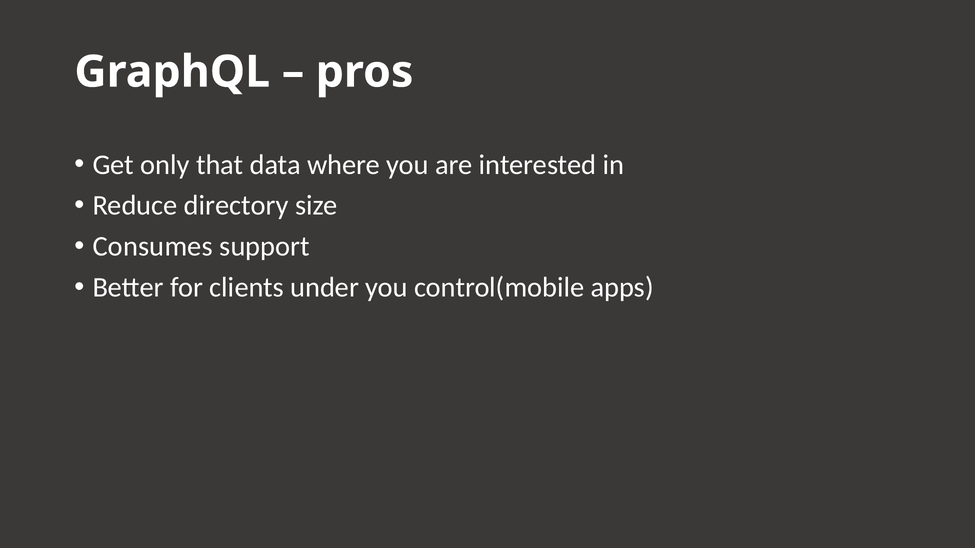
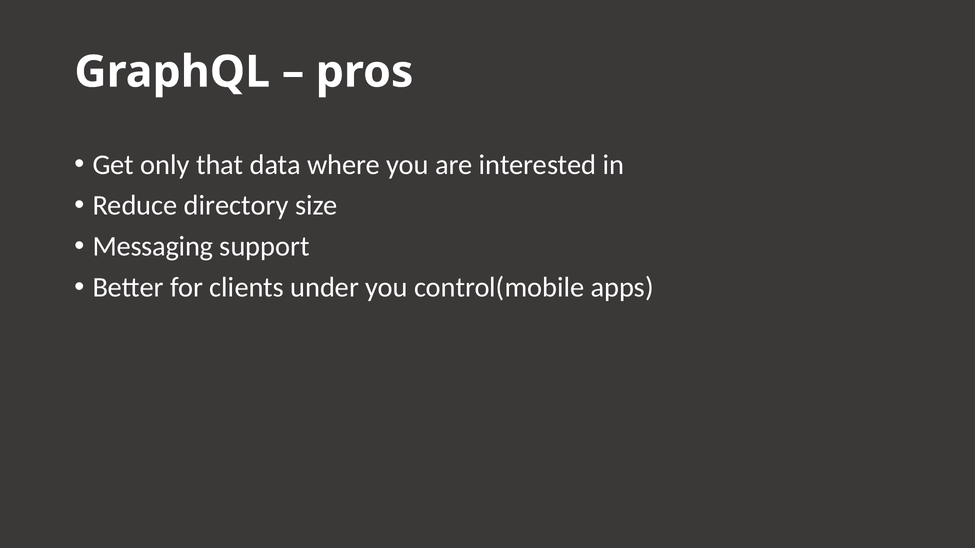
Consumes: Consumes -> Messaging (153, 247)
